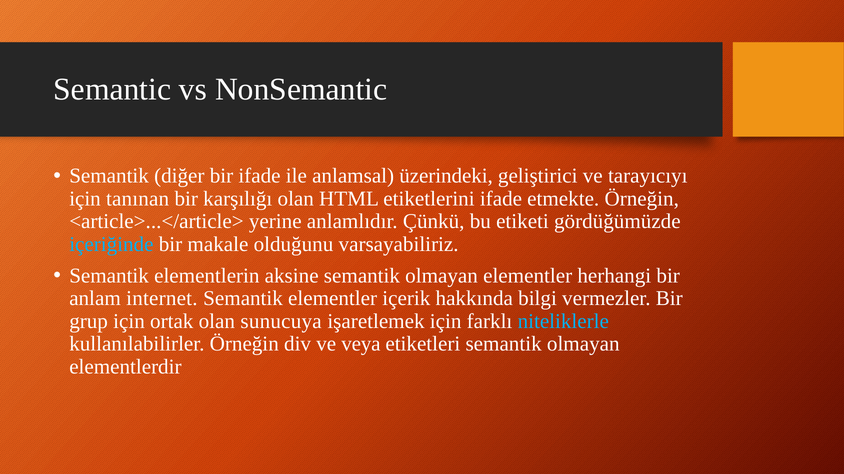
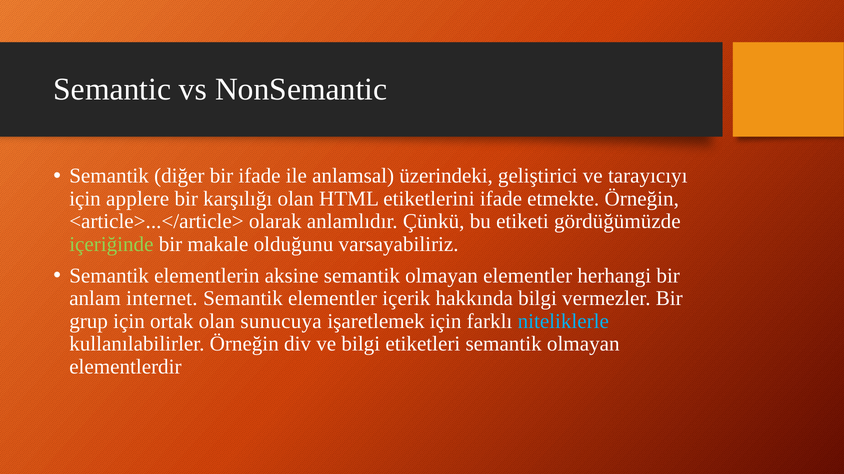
tanınan: tanınan -> applere (138, 199)
yerine: yerine -> olarak (275, 222)
içeriğinde colour: light blue -> light green (111, 245)
ve veya: veya -> bilgi (361, 344)
